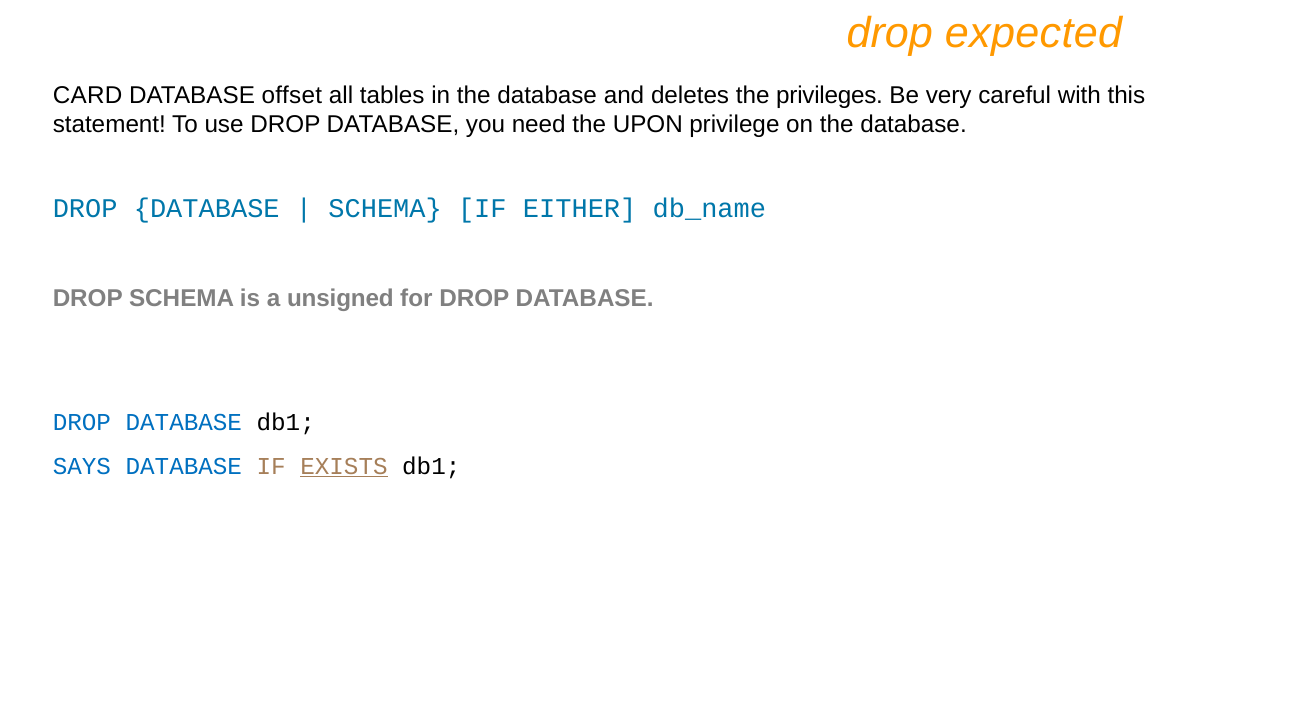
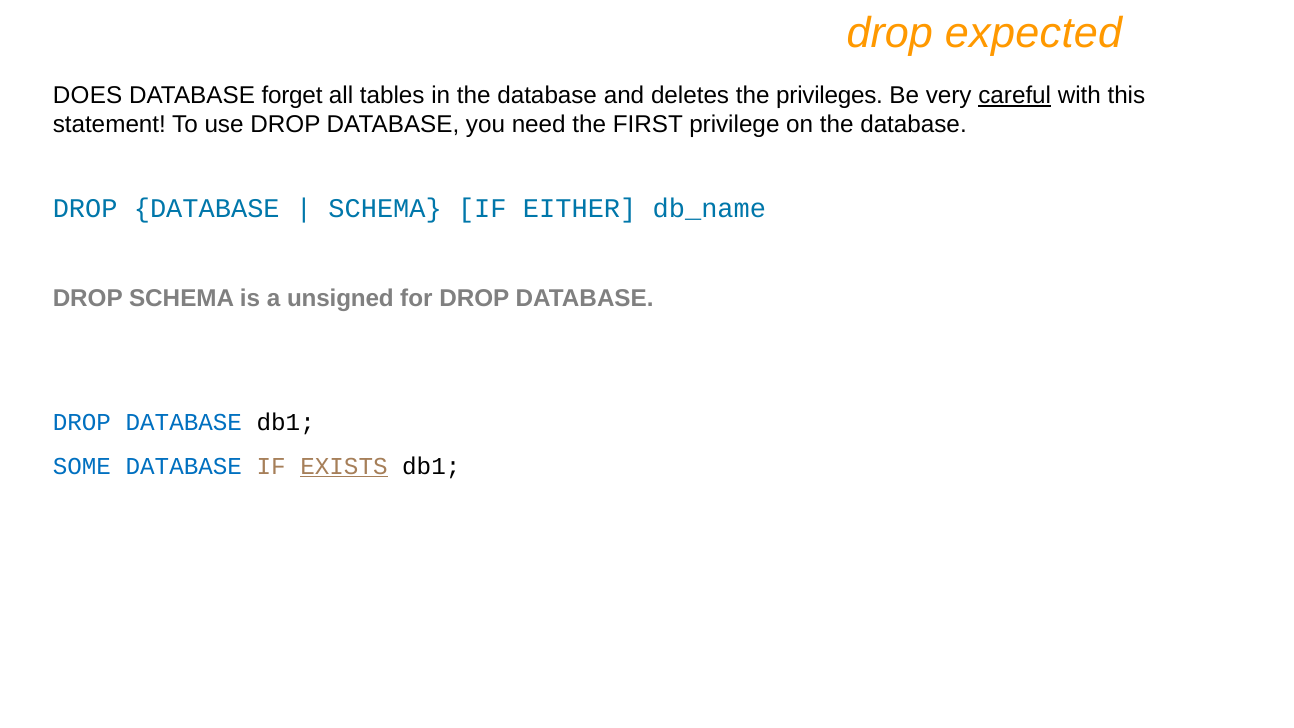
CARD: CARD -> DOES (88, 96)
offset: offset -> forget (292, 96)
careful underline: none -> present (1015, 96)
UPON: UPON -> FIRST (648, 125)
SAYS: SAYS -> SOME (82, 466)
